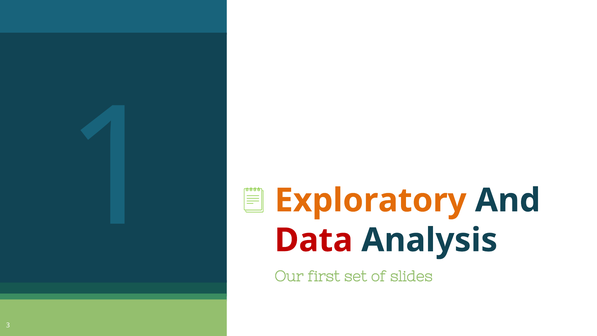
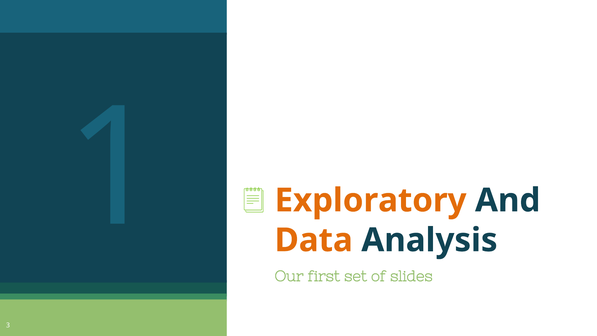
Data colour: red -> orange (314, 240)
